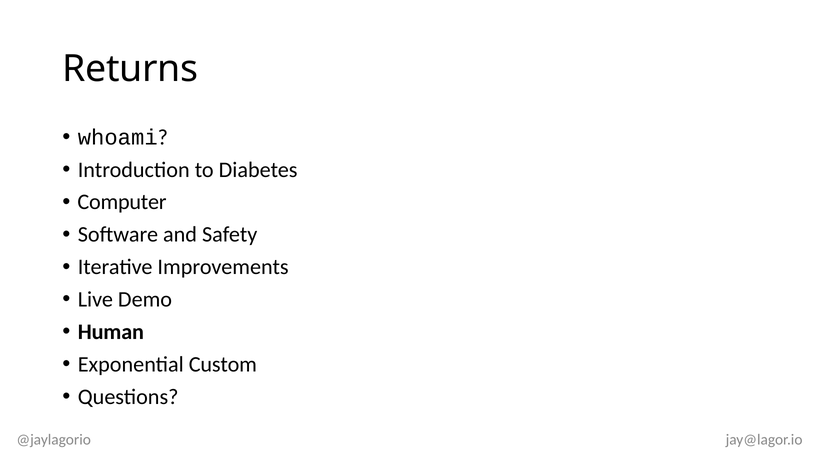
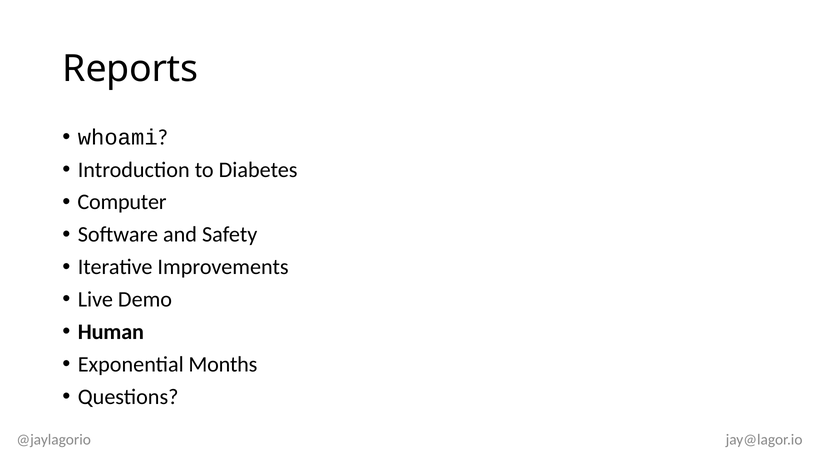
Returns: Returns -> Reports (130, 69)
Custom: Custom -> Months (223, 365)
